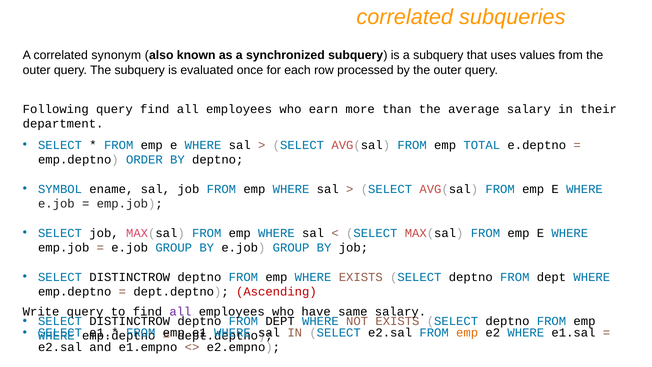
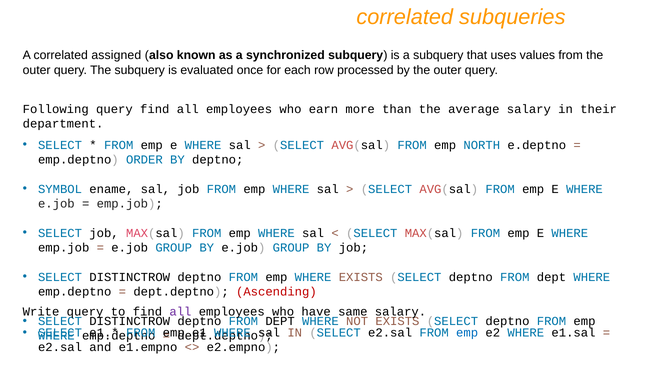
synonym: synonym -> assigned (116, 55)
TOTAL: TOTAL -> NORTH (482, 145)
emp colour: orange -> blue (467, 332)
